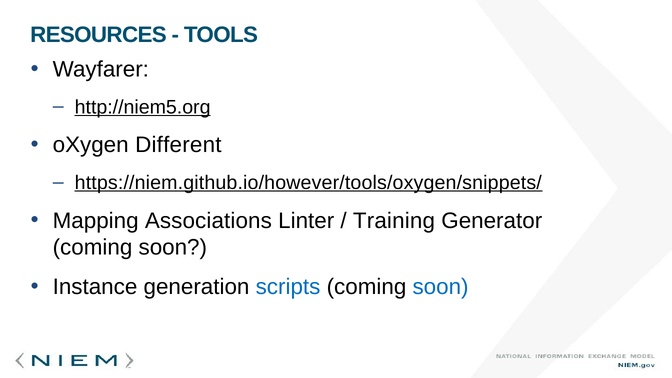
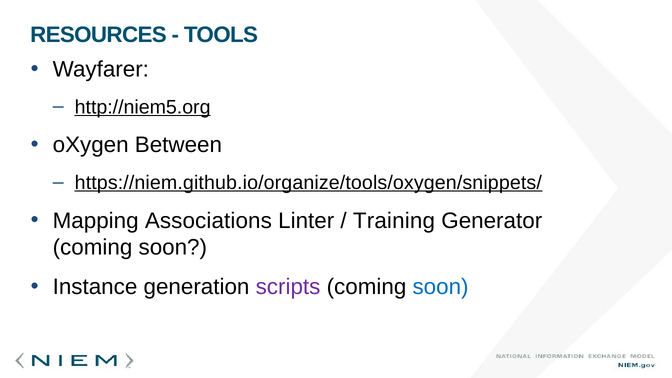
Different: Different -> Between (178, 145)
https://niem.github.io/however/tools/oxygen/snippets/: https://niem.github.io/however/tools/oxygen/snippets/ -> https://niem.github.io/organize/tools/oxygen/snippets/ (308, 183)
scripts colour: blue -> purple (288, 287)
